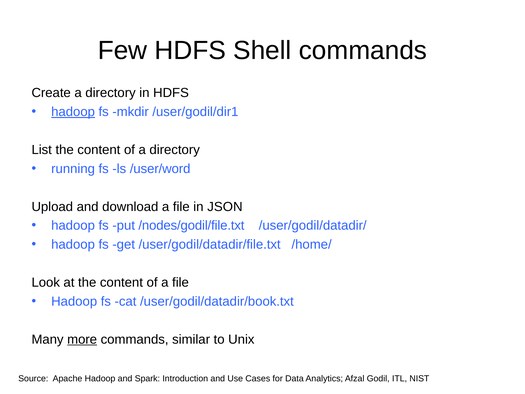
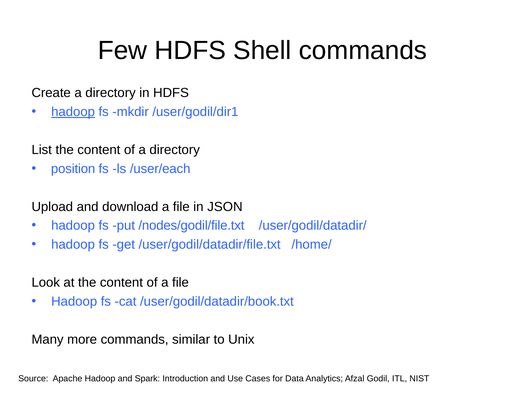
running: running -> position (73, 169)
/user/word: /user/word -> /user/each (160, 169)
more underline: present -> none (82, 339)
